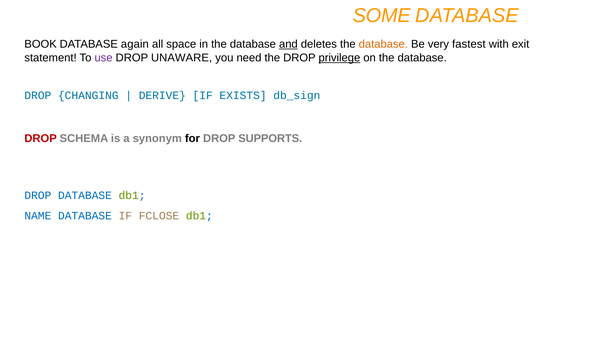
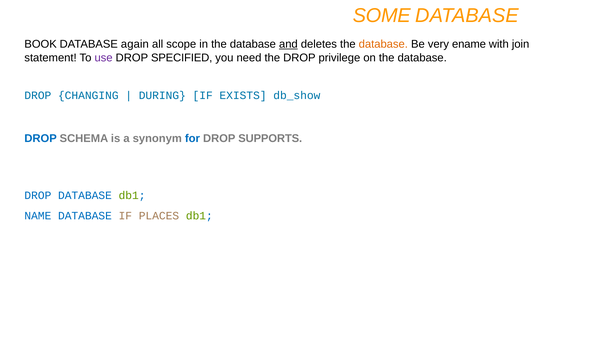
space: space -> scope (181, 44)
fastest: fastest -> ename (469, 44)
exit: exit -> join (521, 44)
UNAWARE: UNAWARE -> SPECIFIED (182, 58)
privilege underline: present -> none (339, 58)
DERIVE: DERIVE -> DURING (162, 95)
db_sign: db_sign -> db_show (297, 95)
DROP colour: red -> blue (41, 138)
for colour: black -> blue (192, 138)
FCLOSE: FCLOSE -> PLACES (159, 215)
